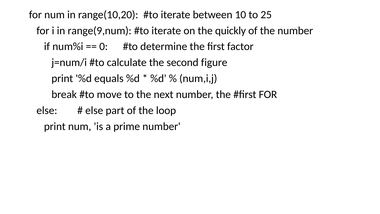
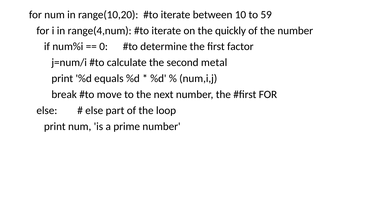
25: 25 -> 59 (266, 15)
range(9,num: range(9,num -> range(4,num (100, 31)
figure: figure -> metal (214, 62)
